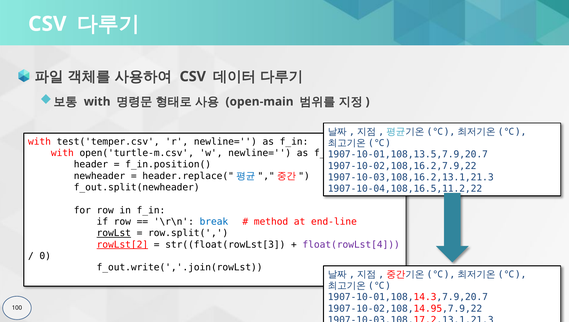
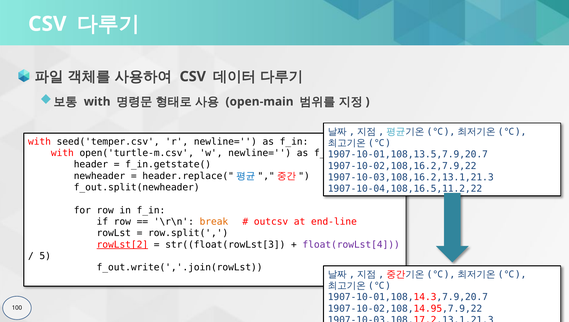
test('temper.csv: test('temper.csv -> seed('temper.csv (108, 141)
f_in.position(: f_in.position( -> f_in.getstate( (168, 164)
break colour: blue -> orange (214, 221)
method: method -> outcsv (271, 221)
rowLst underline: present -> none (114, 233)
0: 0 -> 5 (45, 256)
